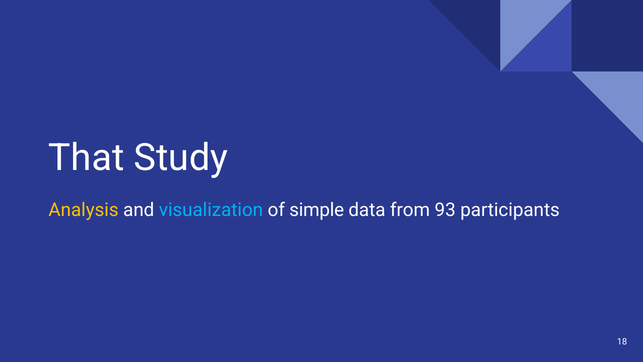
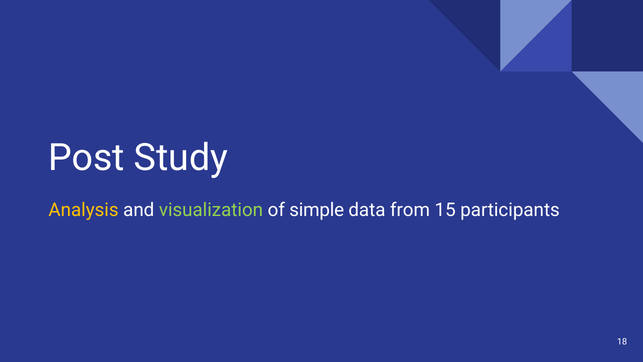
That: That -> Post (87, 157)
visualization colour: light blue -> light green (211, 210)
93: 93 -> 15 (445, 210)
